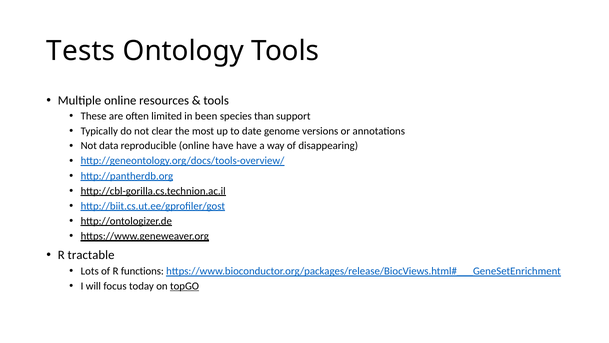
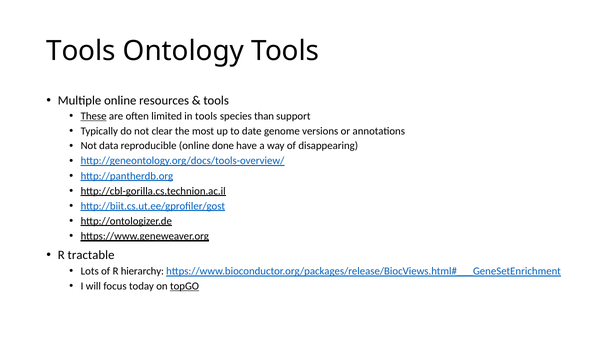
Tests: Tests -> Tools (81, 51)
These underline: none -> present (94, 116)
in been: been -> tools (206, 116)
online have: have -> done (223, 146)
functions: functions -> hierarchy (142, 271)
